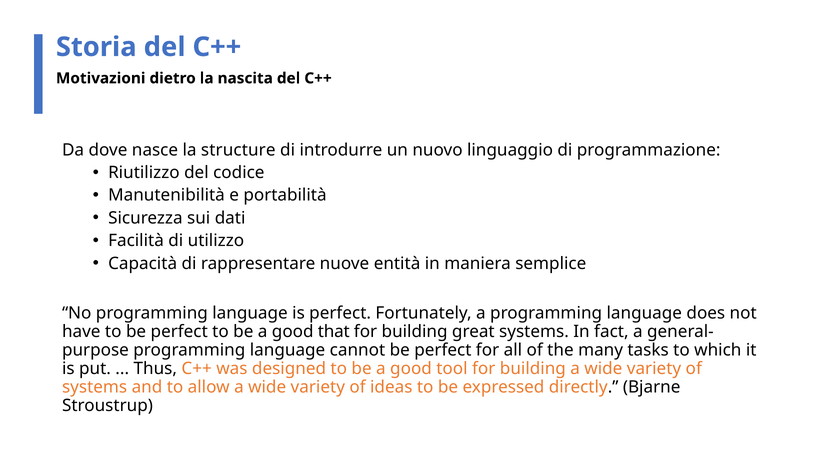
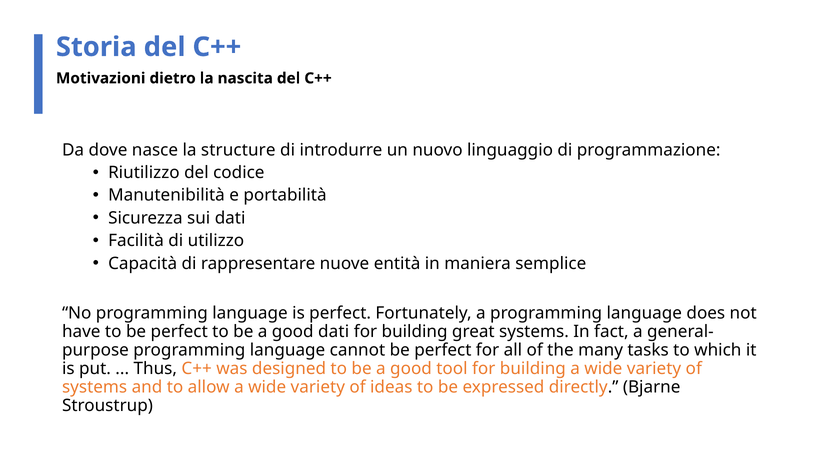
good that: that -> dati (334, 332)
